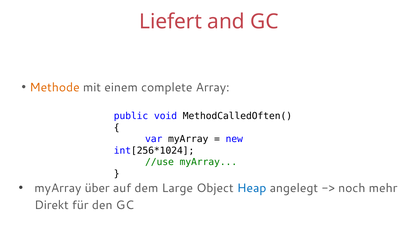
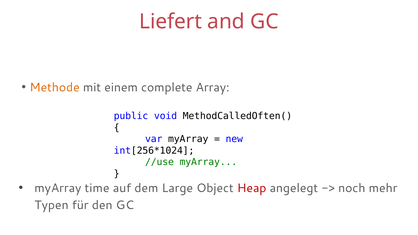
über: über -> time (97, 188)
Heap colour: blue -> red (252, 188)
Direkt: Direkt -> Typen (51, 205)
